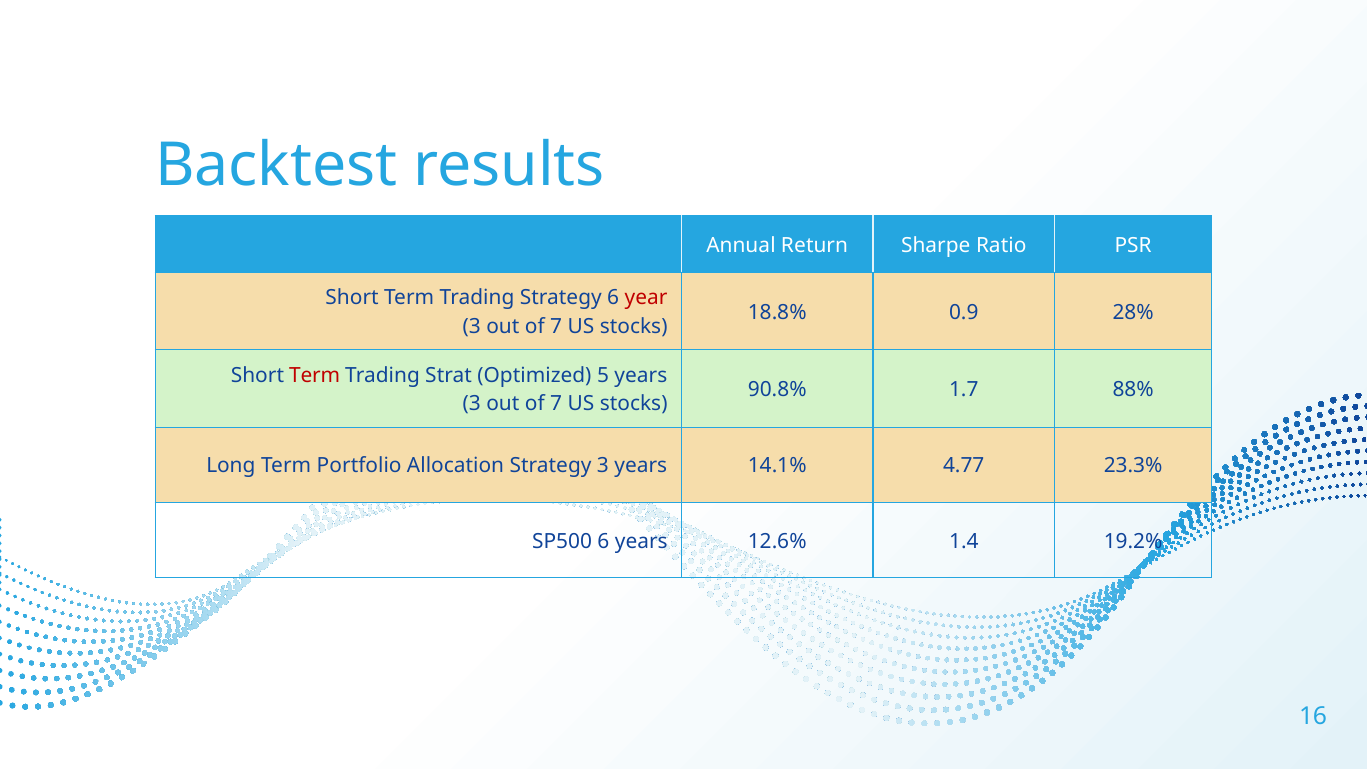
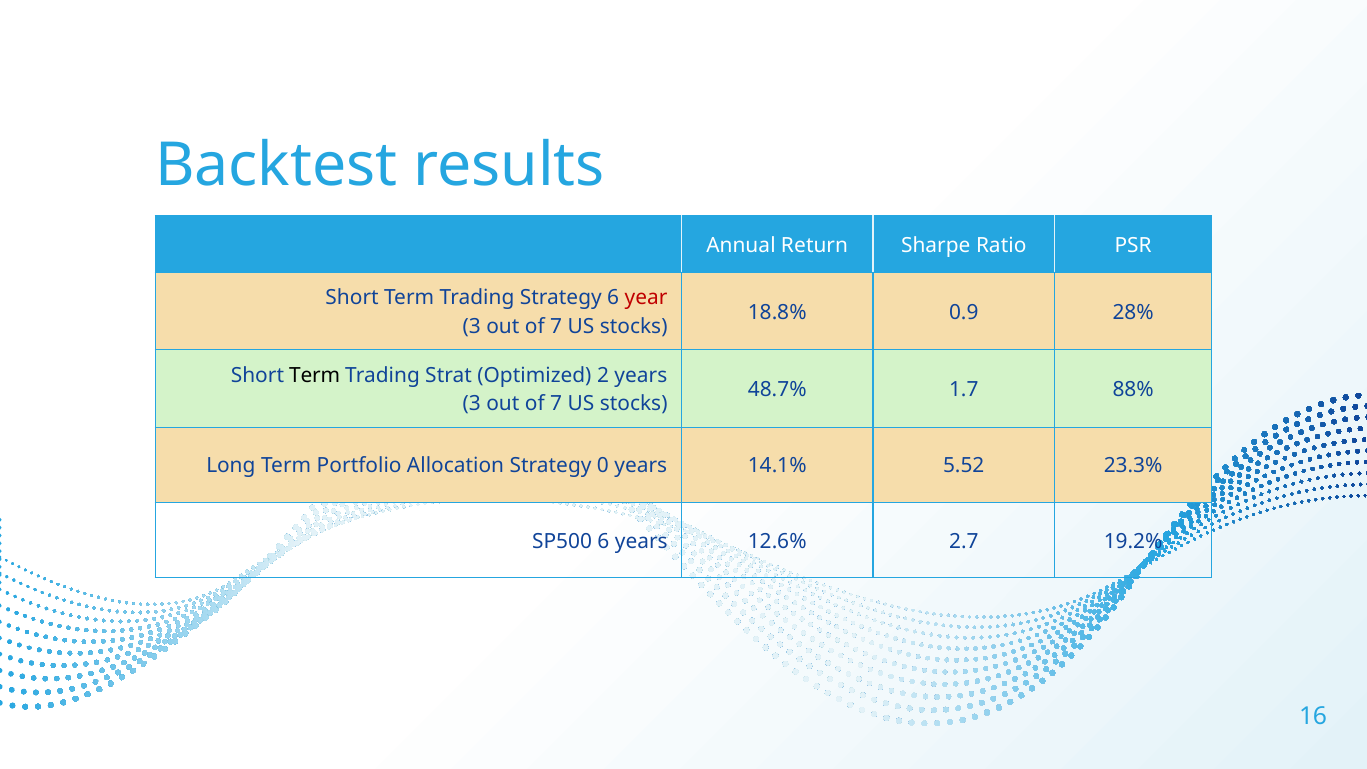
Term colour: red -> black (315, 375)
5: 5 -> 2 (603, 375)
90.8%: 90.8% -> 48.7% (777, 390)
Strategy 3: 3 -> 0 (603, 466)
4.77: 4.77 -> 5.52 (964, 466)
1.4: 1.4 -> 2.7 (964, 541)
